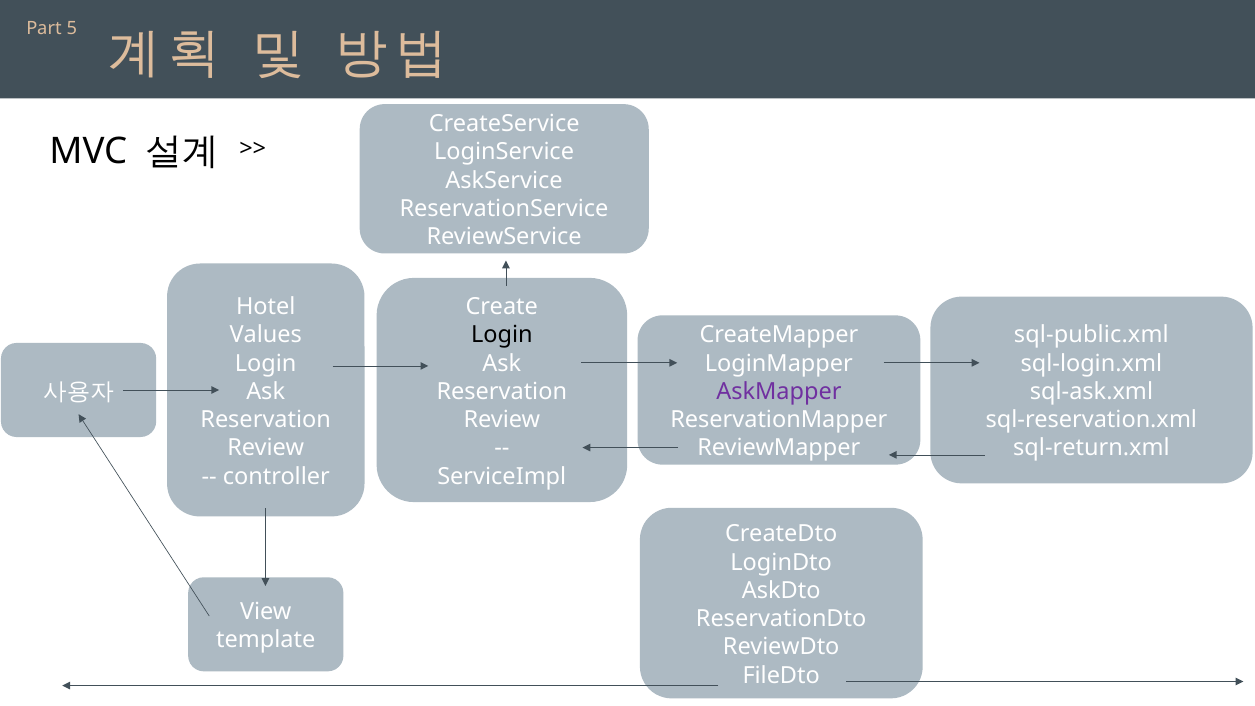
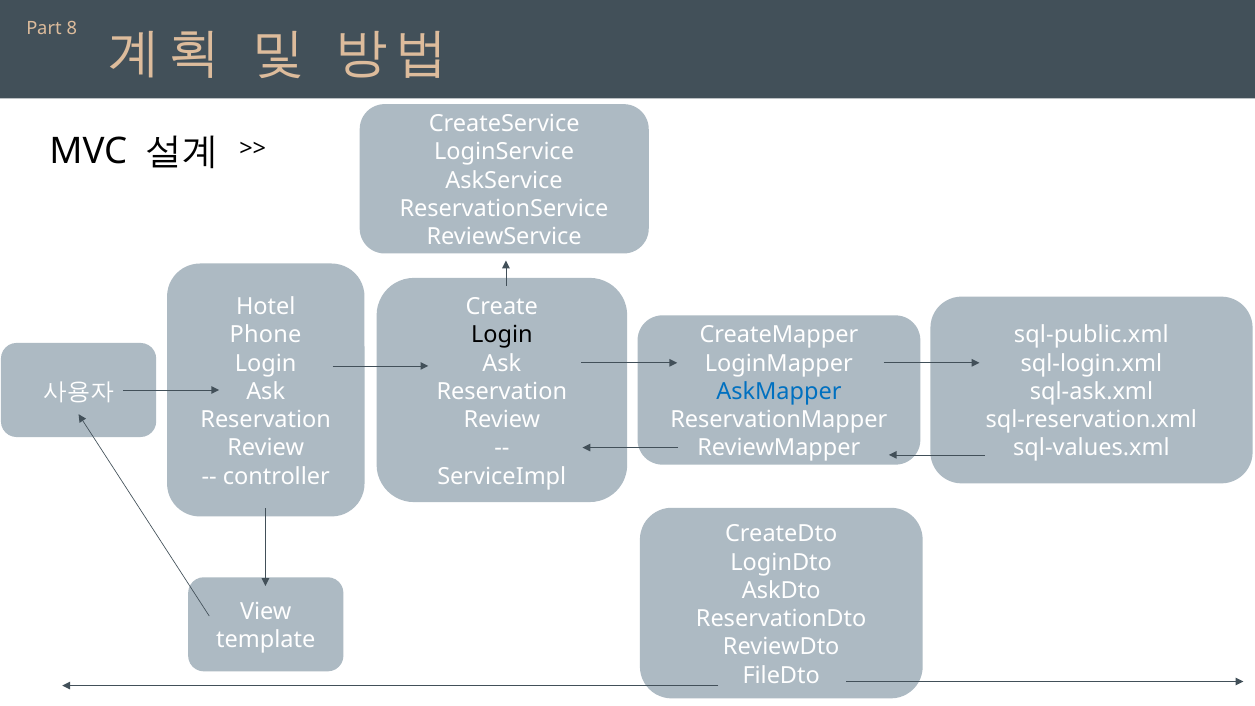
5: 5 -> 8 (72, 28)
Values: Values -> Phone (266, 335)
AskMapper colour: purple -> blue (779, 392)
sql-return.xml: sql-return.xml -> sql-values.xml (1091, 448)
